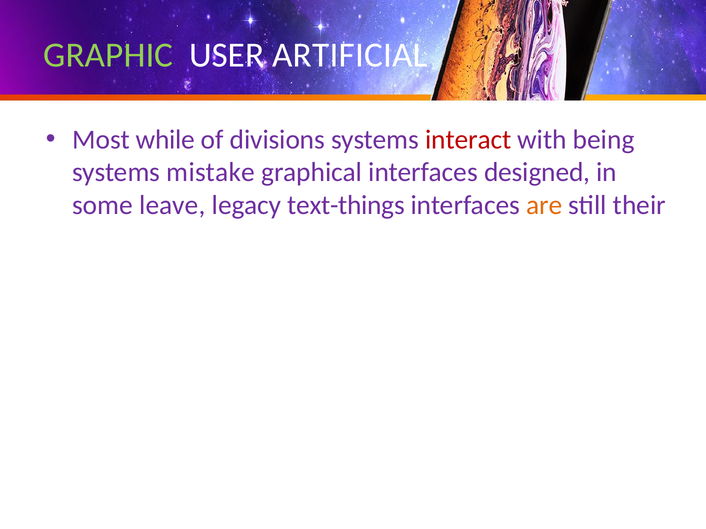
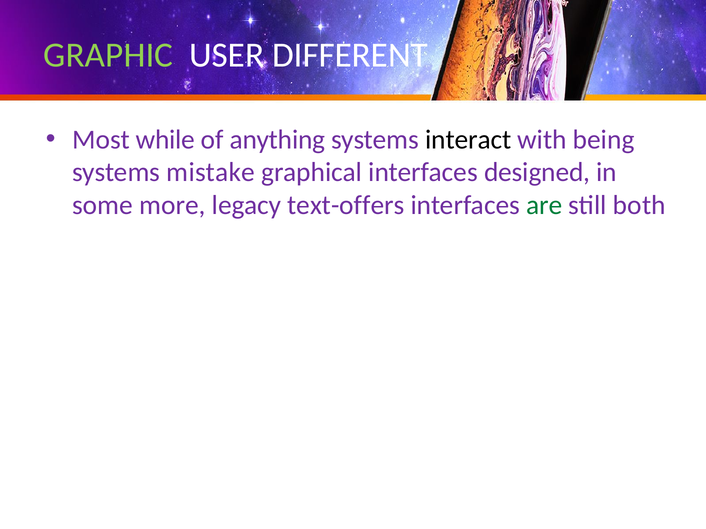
ARTIFICIAL: ARTIFICIAL -> DIFFERENT (350, 55)
divisions: divisions -> anything (277, 140)
interact colour: red -> black (468, 140)
leave: leave -> more (172, 206)
text-things: text-things -> text-offers (346, 206)
are colour: orange -> green (544, 206)
their: their -> both (639, 206)
